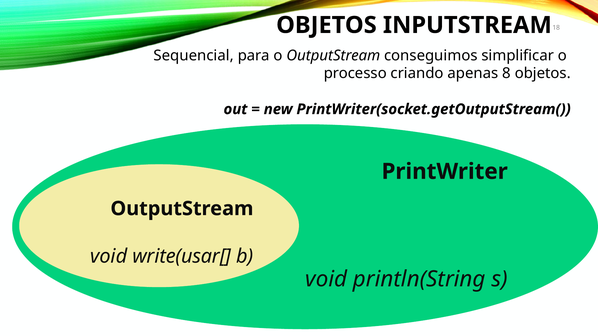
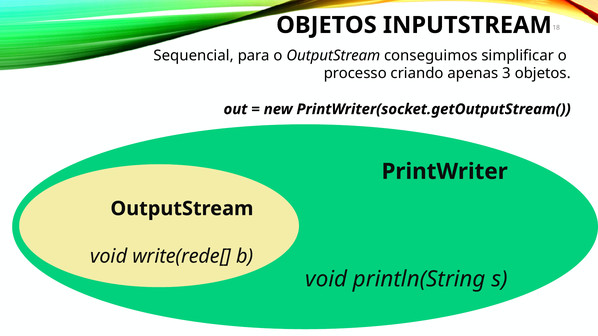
8: 8 -> 3 (507, 73)
write(usar[: write(usar[ -> write(rede[ (182, 257)
